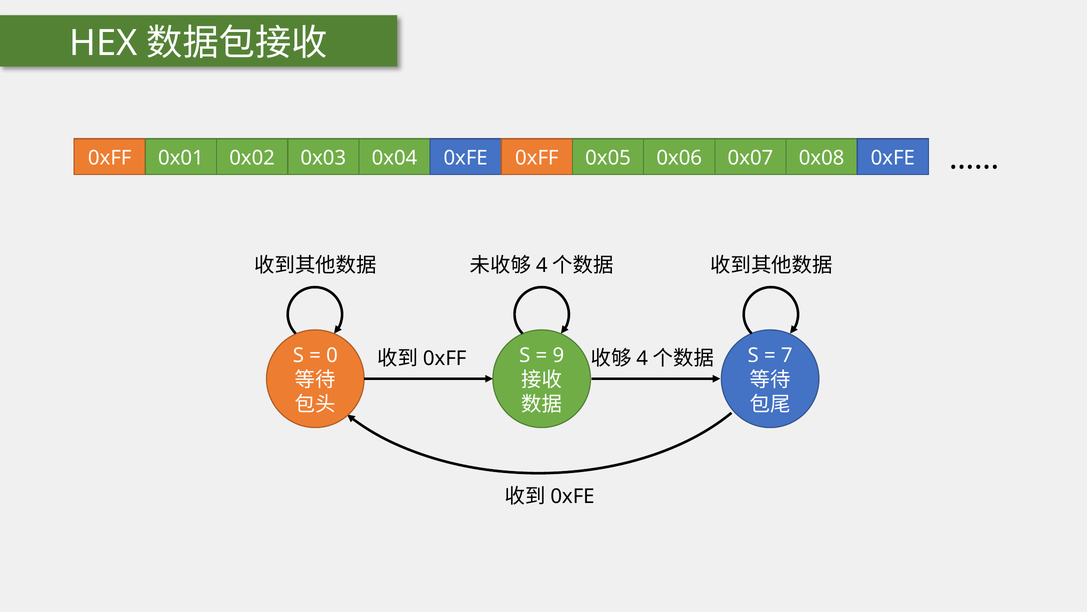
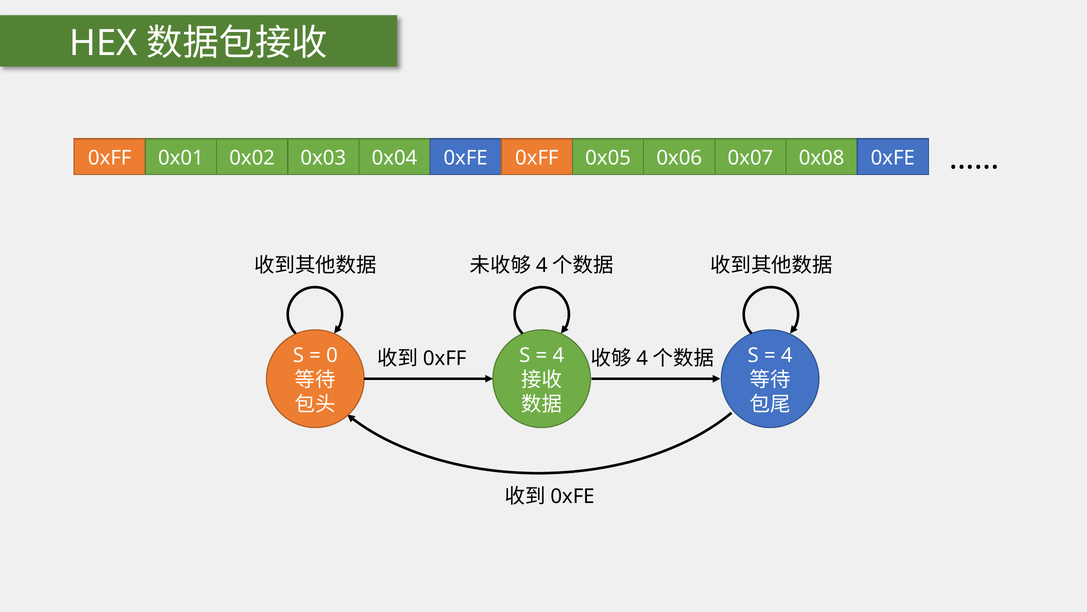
9: 9 -> 4 (558, 355)
7: 7 -> 4 (787, 355)
